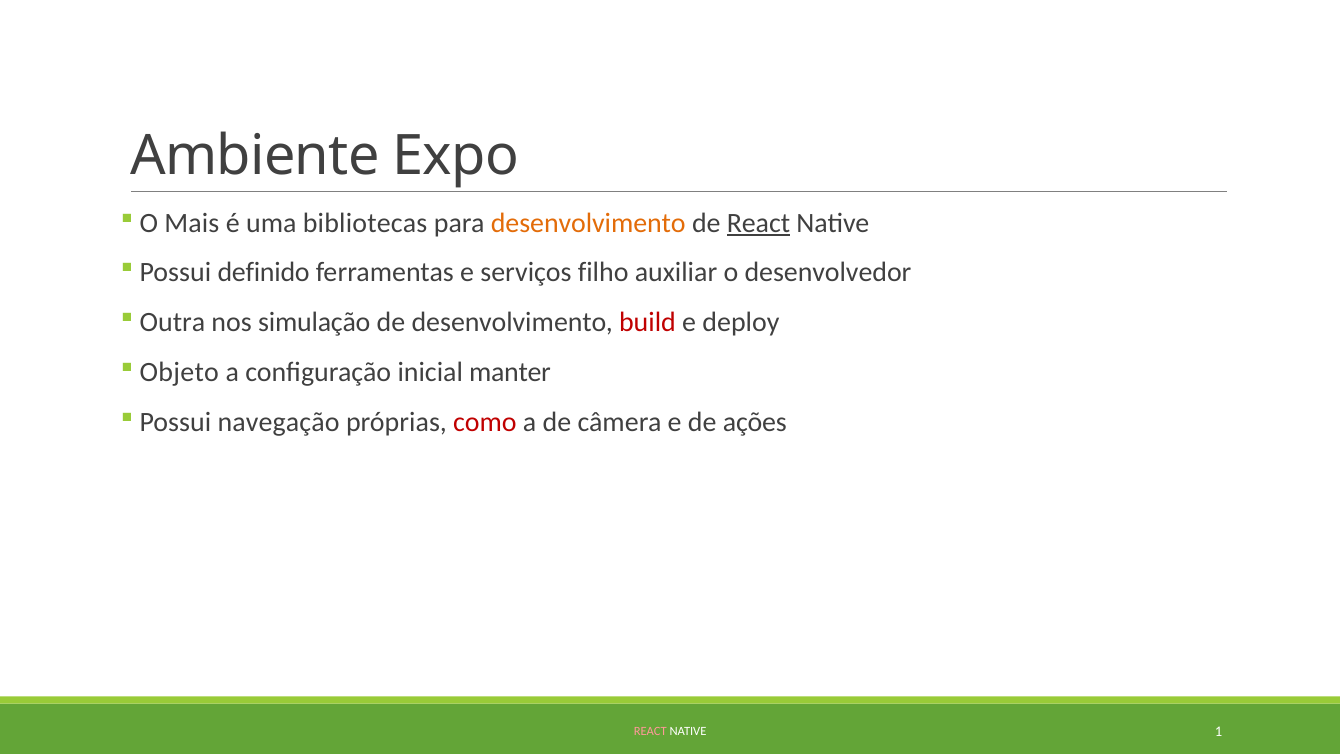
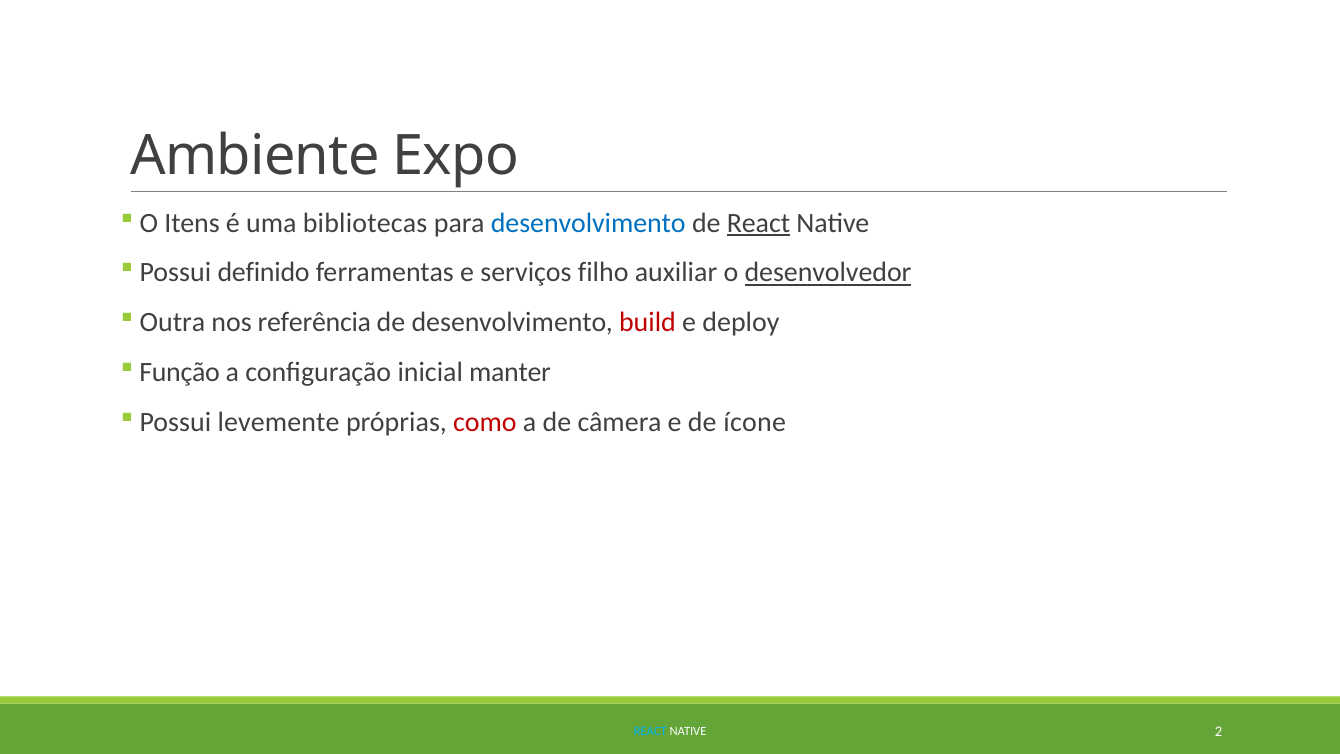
Mais: Mais -> Itens (192, 223)
desenvolvimento colour: orange -> blue (588, 223)
desenvolvedor underline: none -> present (828, 273)
simulação: simulação -> referência (314, 322)
Objeto: Objeto -> Função (180, 372)
navegação: navegação -> levemente (279, 422)
ações: ações -> ícone (755, 422)
REACT colour: pink -> light blue (650, 731)
1: 1 -> 2 (1219, 731)
